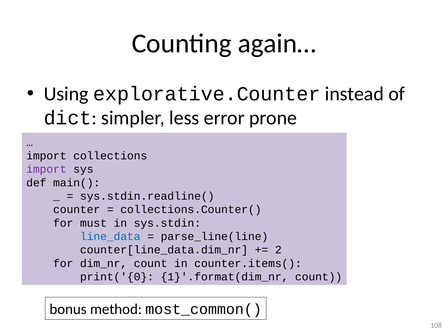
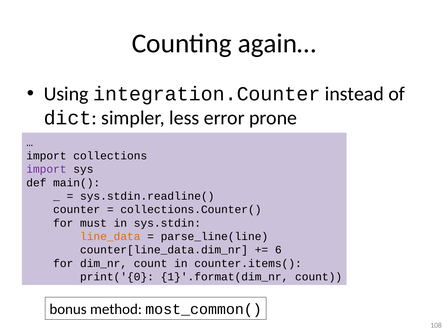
explorative.Counter: explorative.Counter -> integration.Counter (207, 94)
line_data colour: blue -> orange (110, 236)
2: 2 -> 6 (278, 250)
